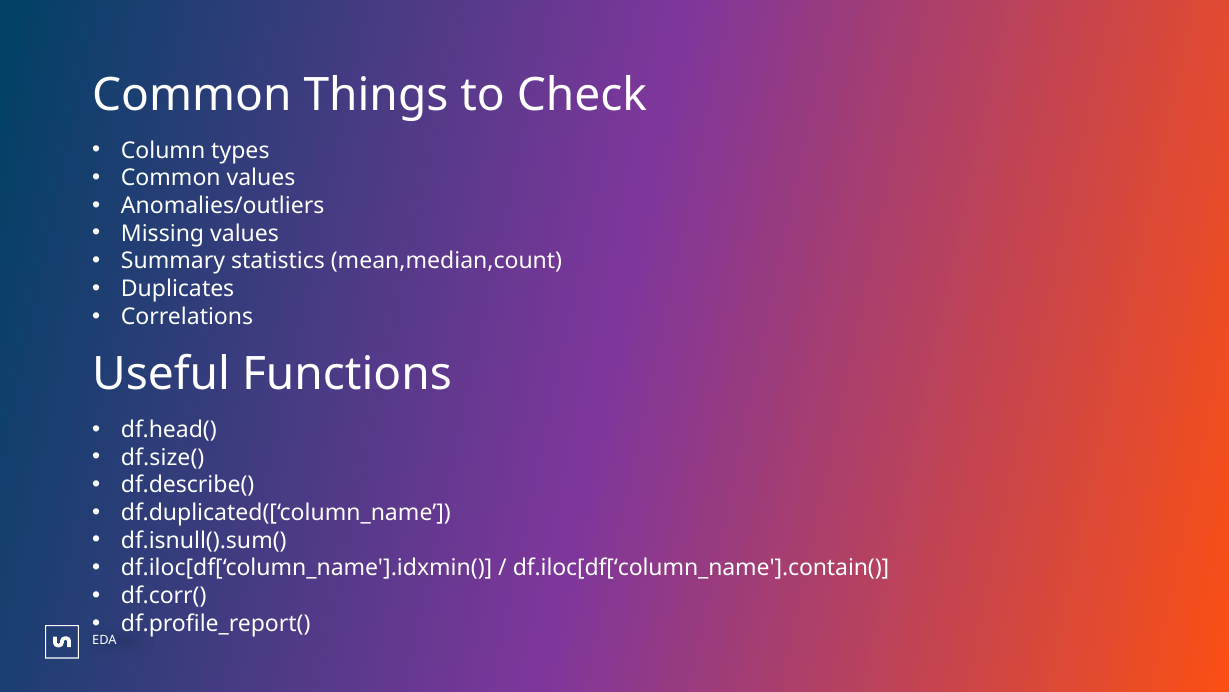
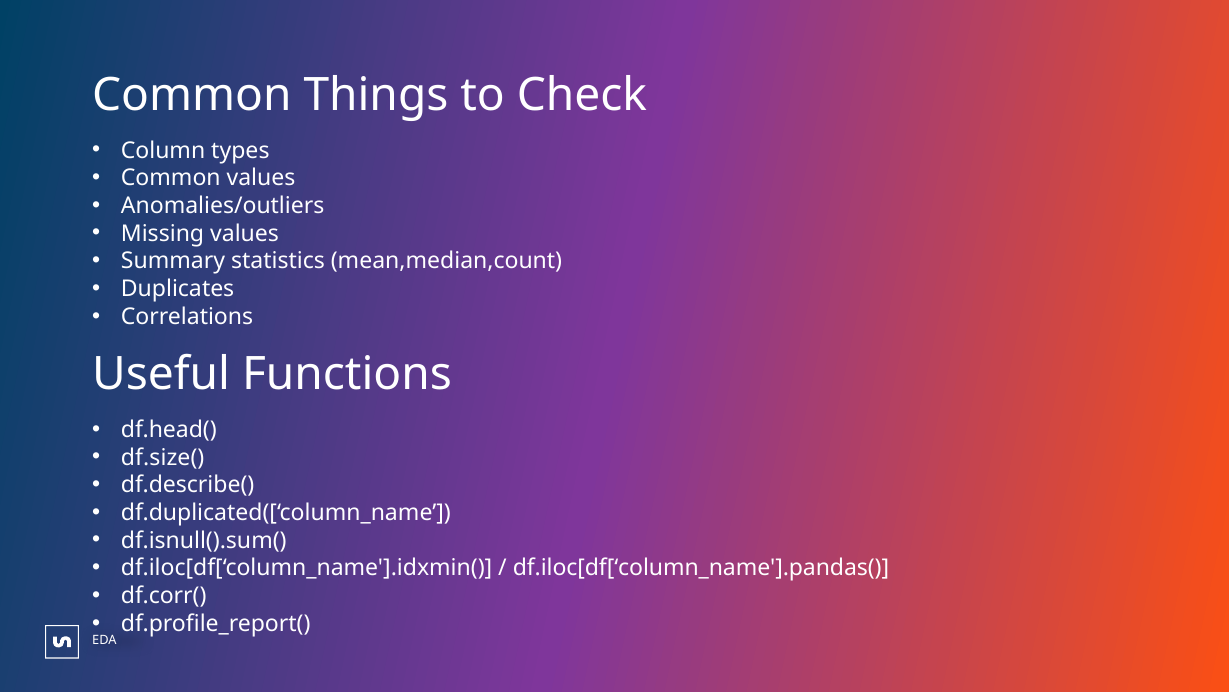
df.iloc[df[‘column_name'].contain(: df.iloc[df[‘column_name'].contain( -> df.iloc[df[‘column_name'].pandas( (701, 568)
